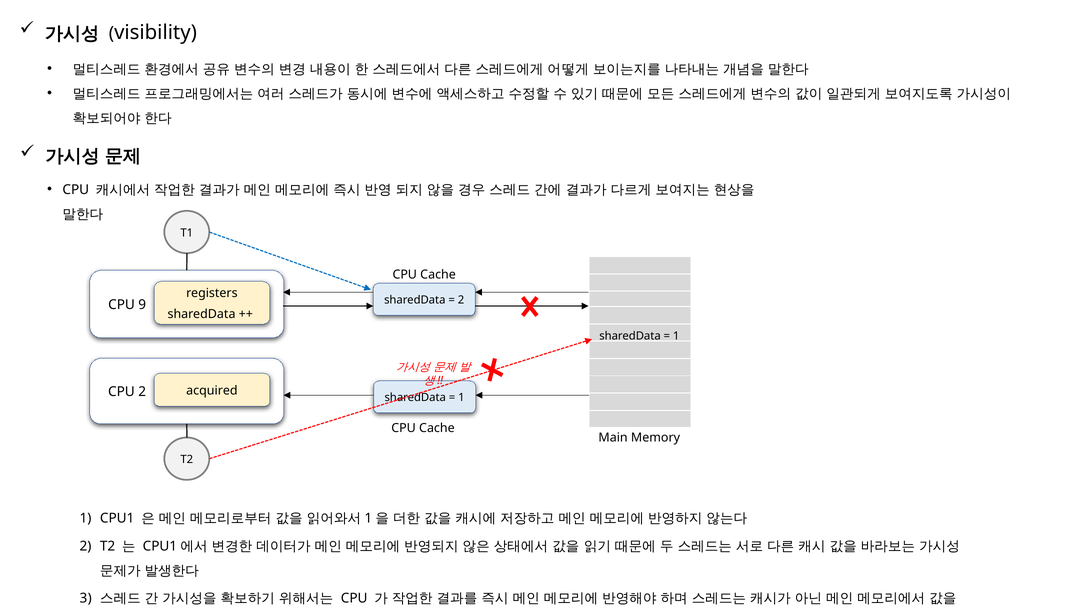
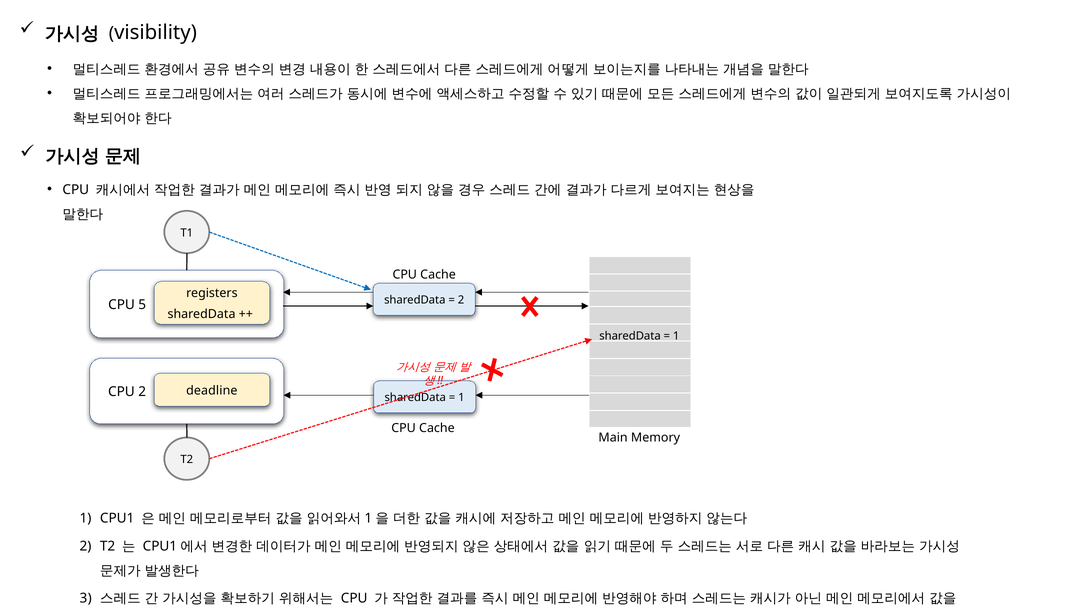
9: 9 -> 5 (142, 305)
acquired: acquired -> deadline (212, 390)
